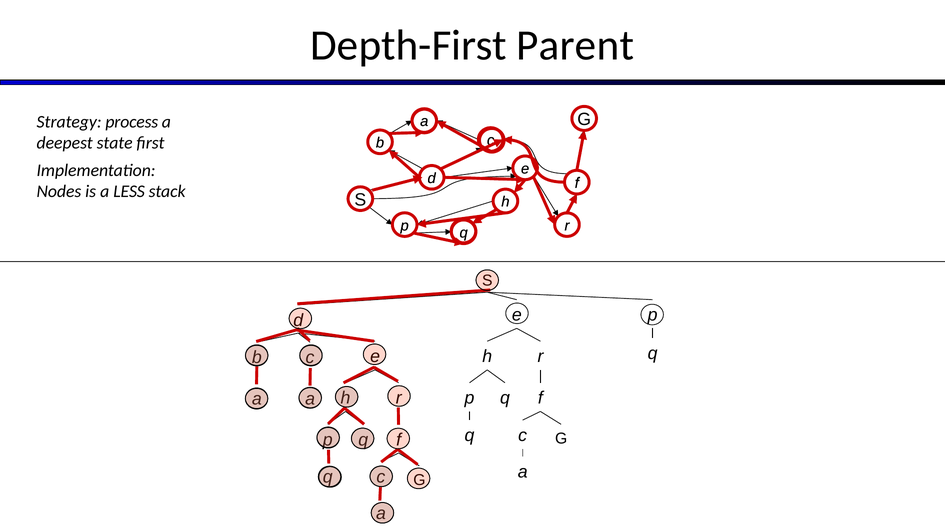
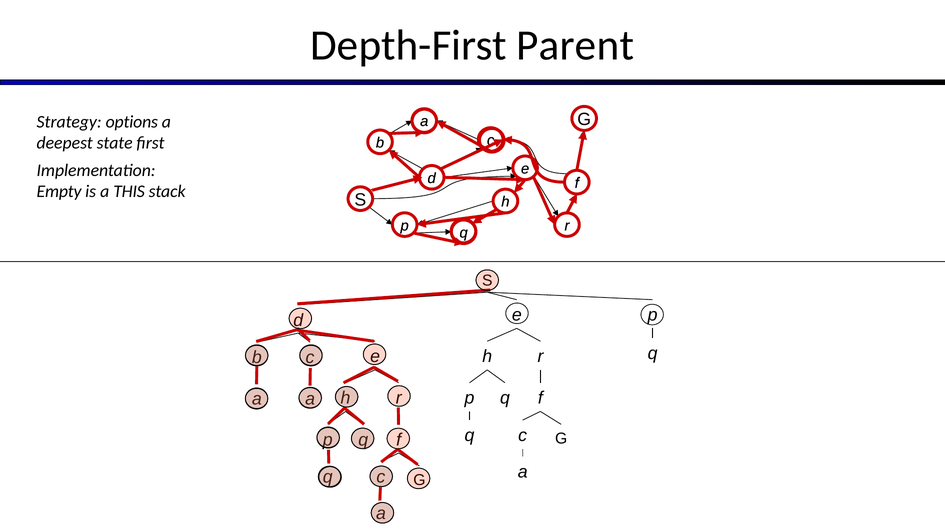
process: process -> options (132, 122)
Nodes: Nodes -> Empty (59, 191)
LESS: LESS -> THIS (129, 191)
